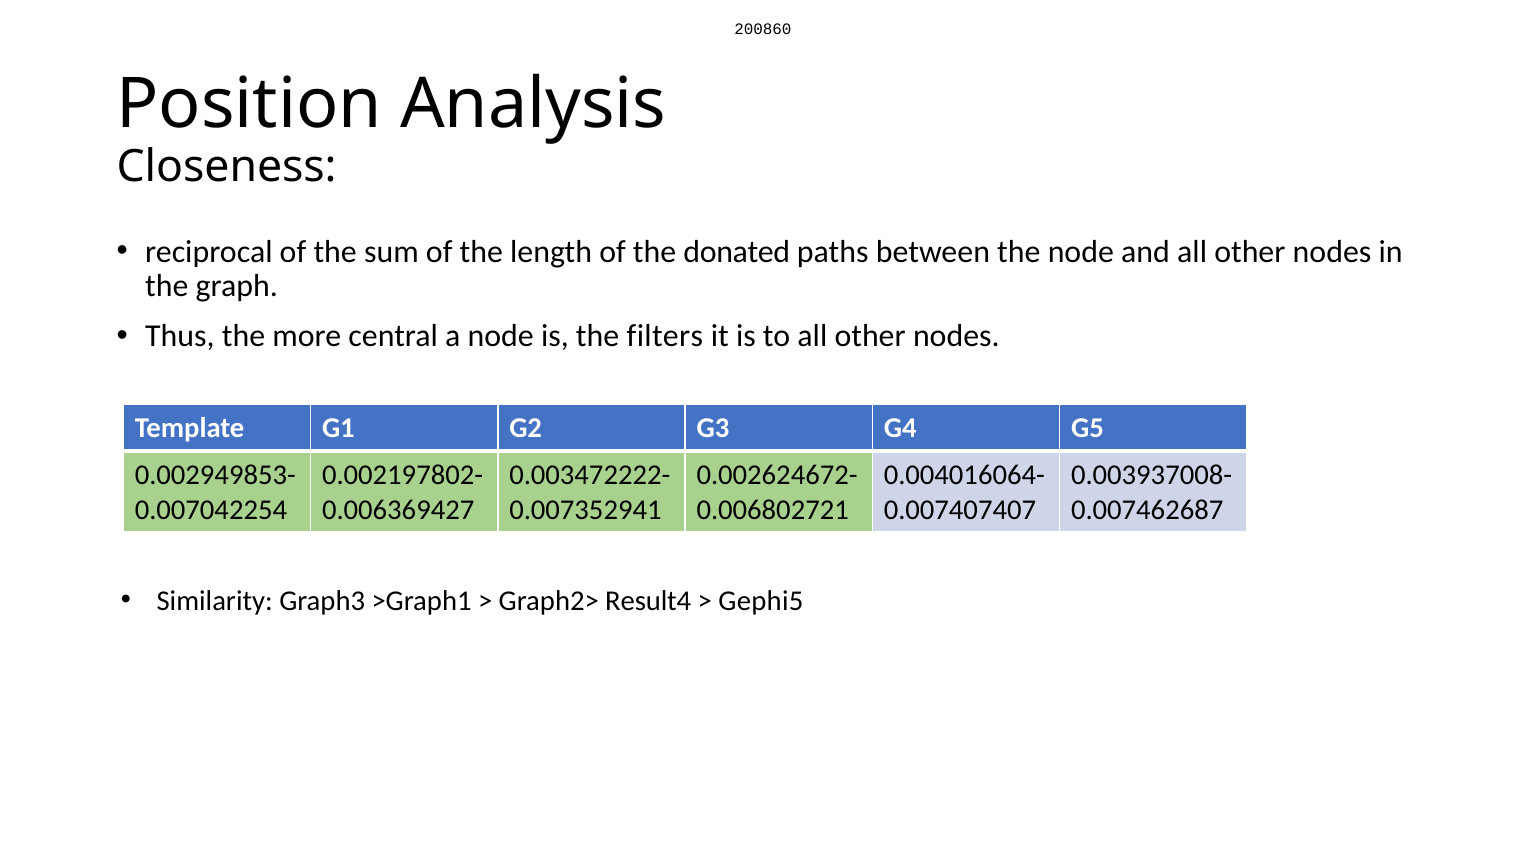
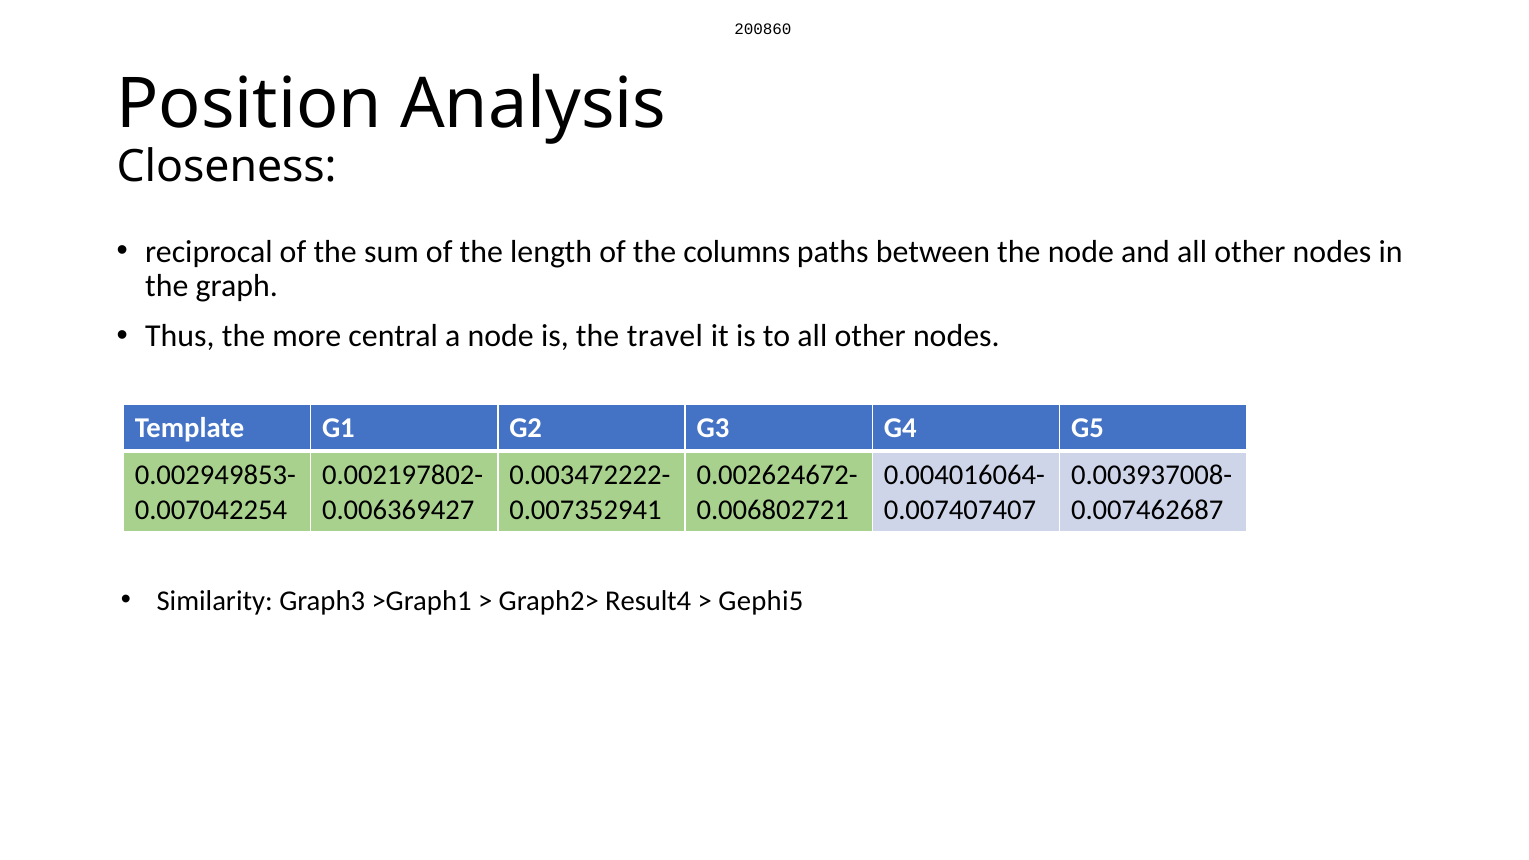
donated: donated -> columns (737, 252)
filters: filters -> travel (665, 336)
